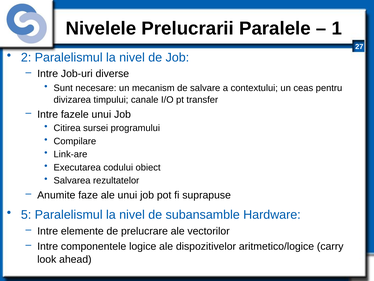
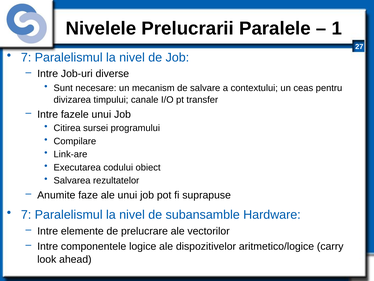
2: 2 -> 7 (26, 57)
5: 5 -> 7 (26, 214)
